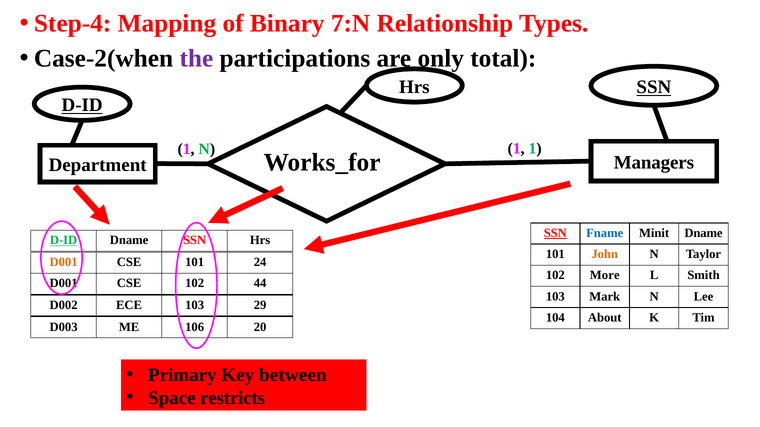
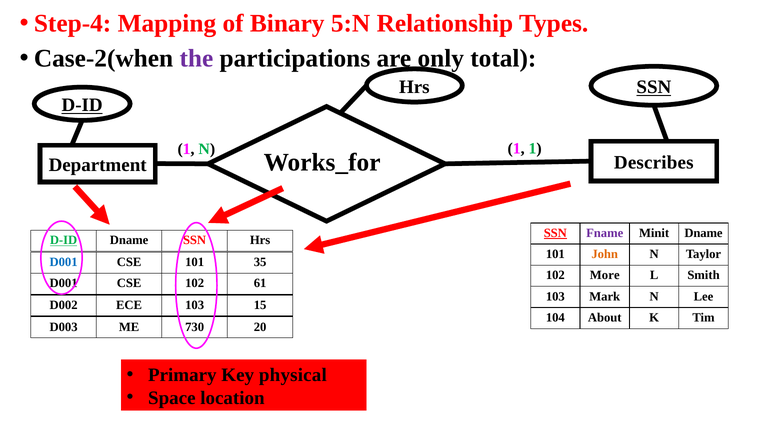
7:N: 7:N -> 5:N (351, 23)
Managers: Managers -> Describes (654, 163)
Fname colour: blue -> purple (605, 233)
D001 colour: orange -> blue (64, 262)
24: 24 -> 35 (260, 262)
44: 44 -> 61 (260, 283)
29: 29 -> 15 (260, 305)
106: 106 -> 730 (195, 327)
between: between -> physical (293, 375)
restricts: restricts -> location (232, 398)
